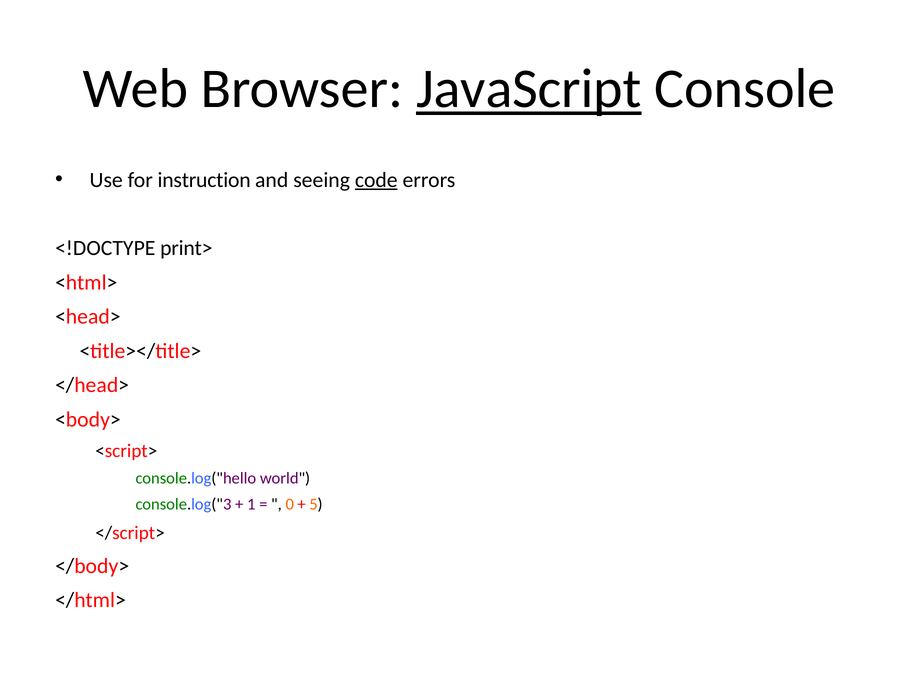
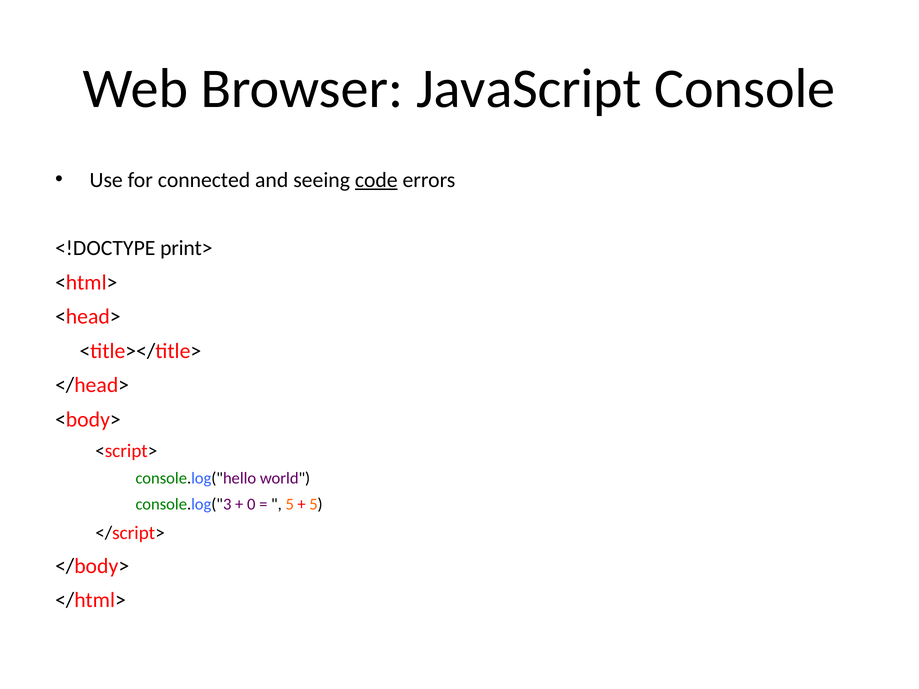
JavaScript underline: present -> none (529, 89)
instruction: instruction -> connected (204, 180)
1: 1 -> 0 (251, 504)
0: 0 -> 5 (290, 504)
